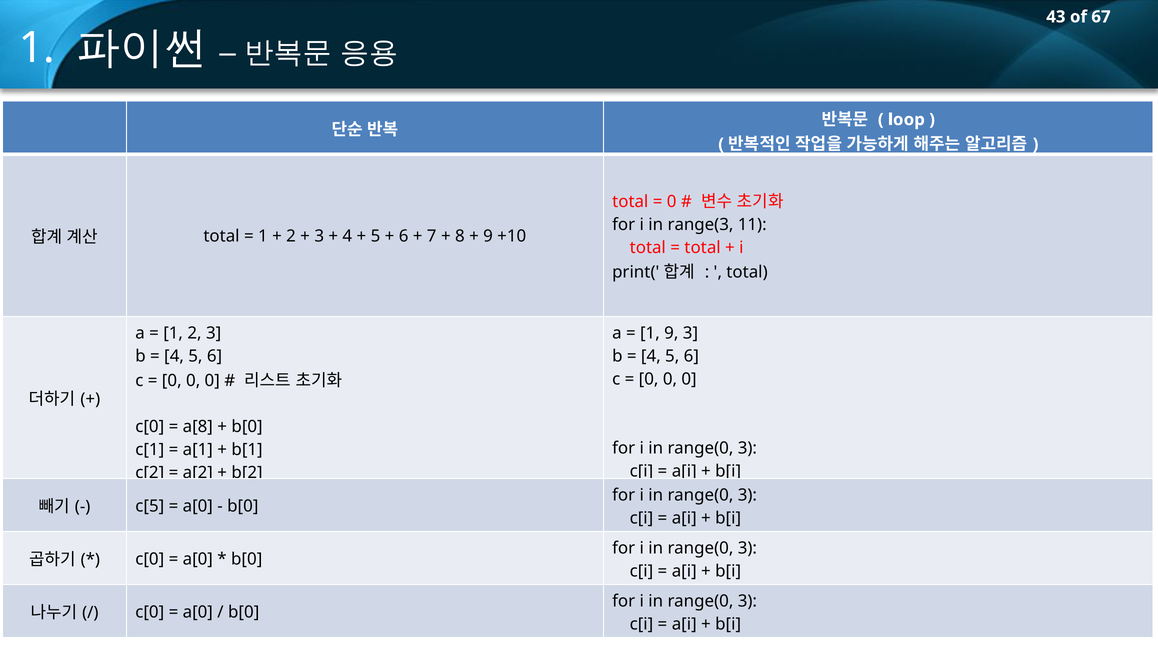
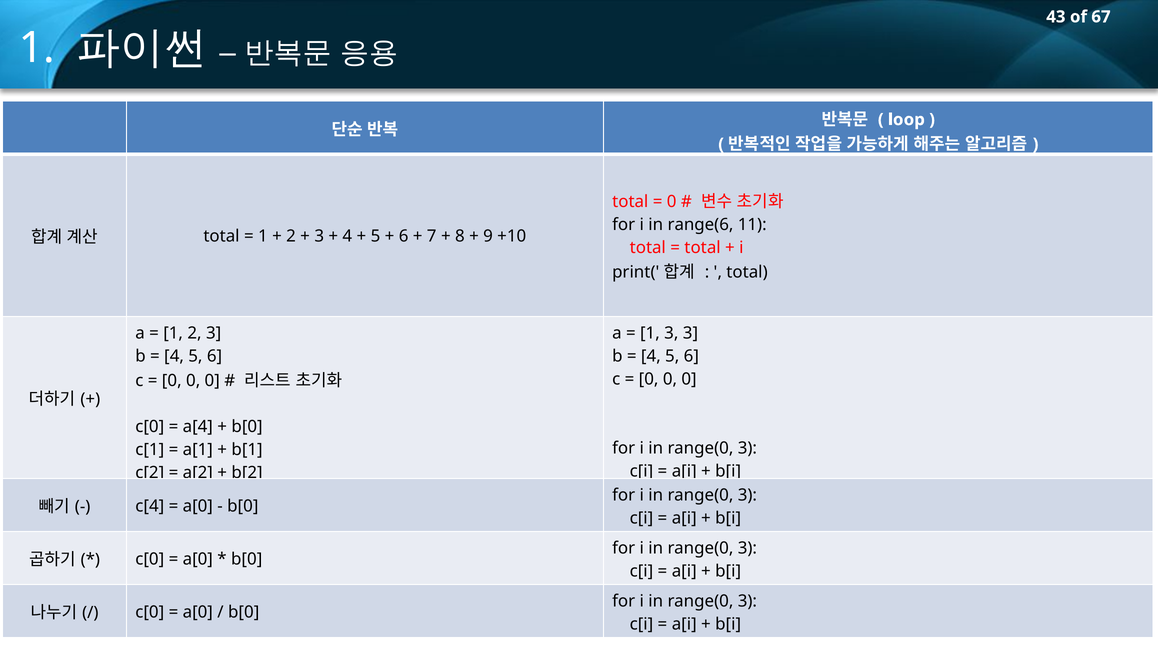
range(3: range(3 -> range(6 (701, 225)
1 9: 9 -> 3 (671, 333)
a[8: a[8 -> a[4 (198, 427)
c[5: c[5 -> c[4 (150, 506)
